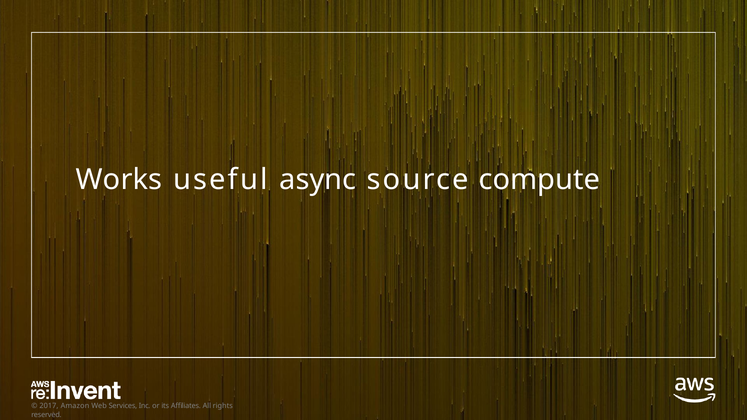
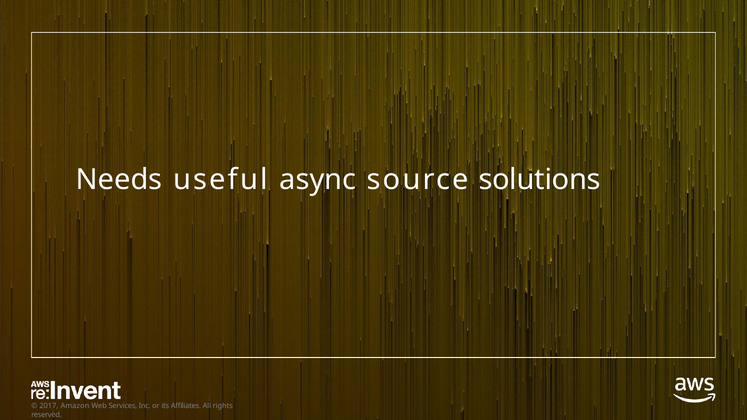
Works: Works -> Needs (119, 180)
compute: compute -> solutions (540, 180)
